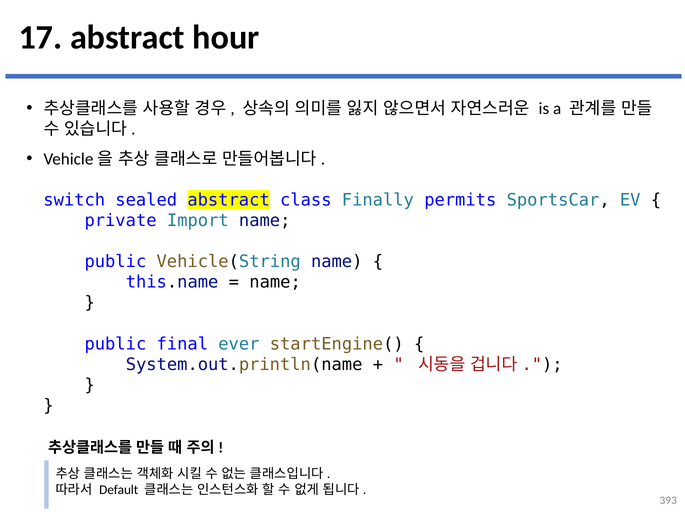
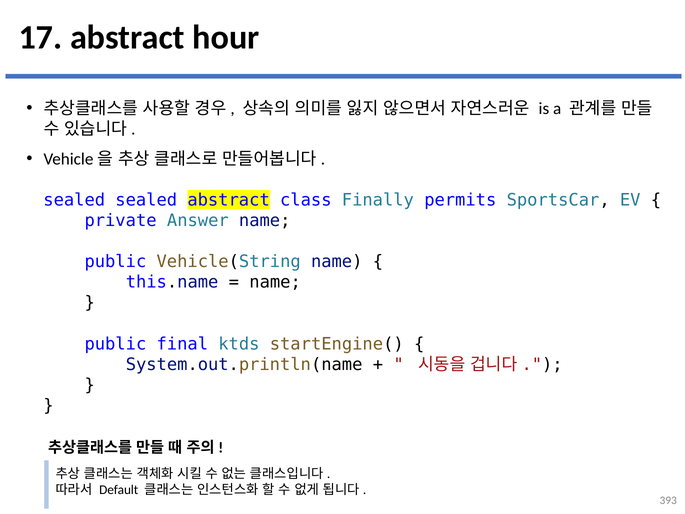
switch: switch -> sealed (74, 200)
Import: Import -> Answer (198, 220)
ever: ever -> ktds (239, 344)
